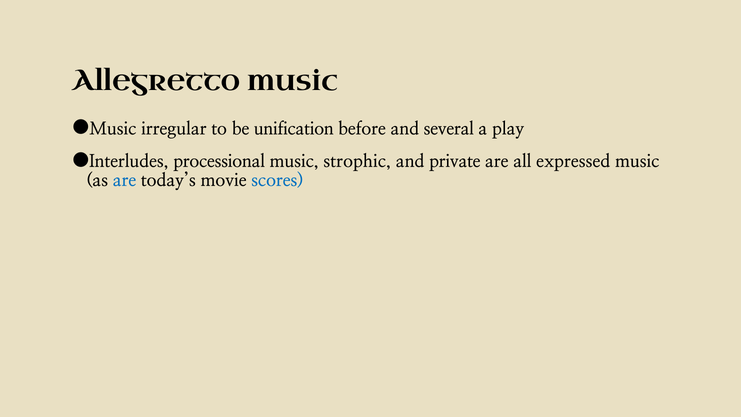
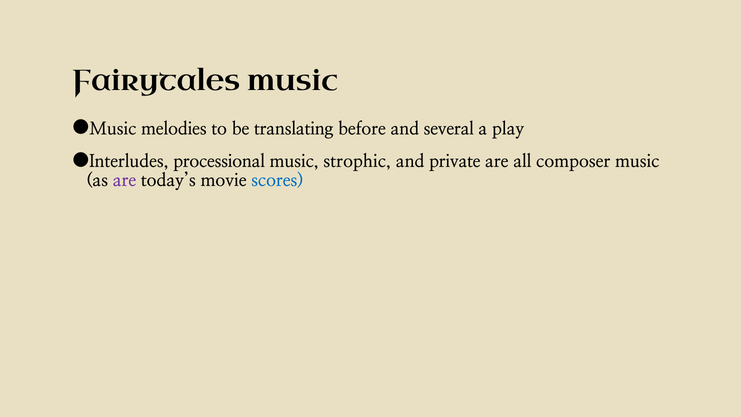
Allegretto: Allegretto -> Fairytales (156, 81)
irregular: irregular -> melodies (174, 129)
unification: unification -> translating (294, 129)
expressed: expressed -> composer (573, 162)
are colour: blue -> purple (125, 181)
